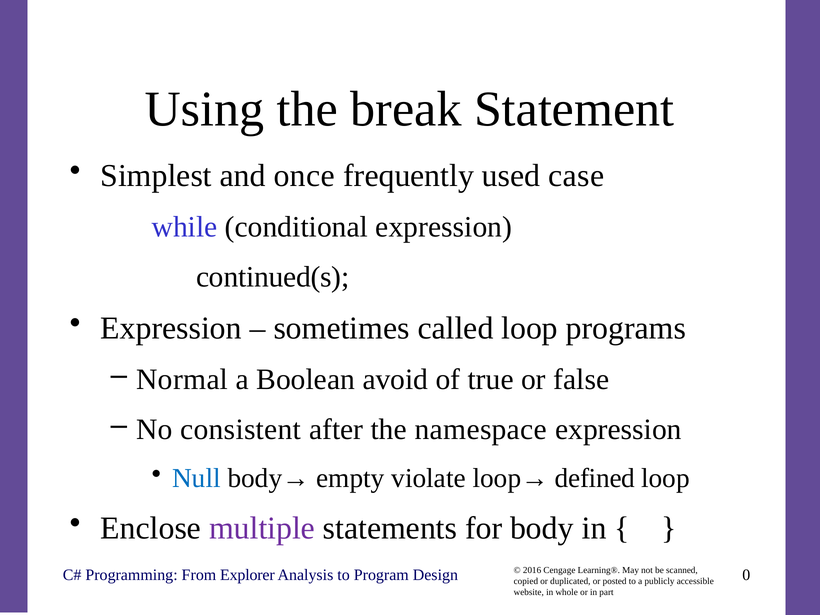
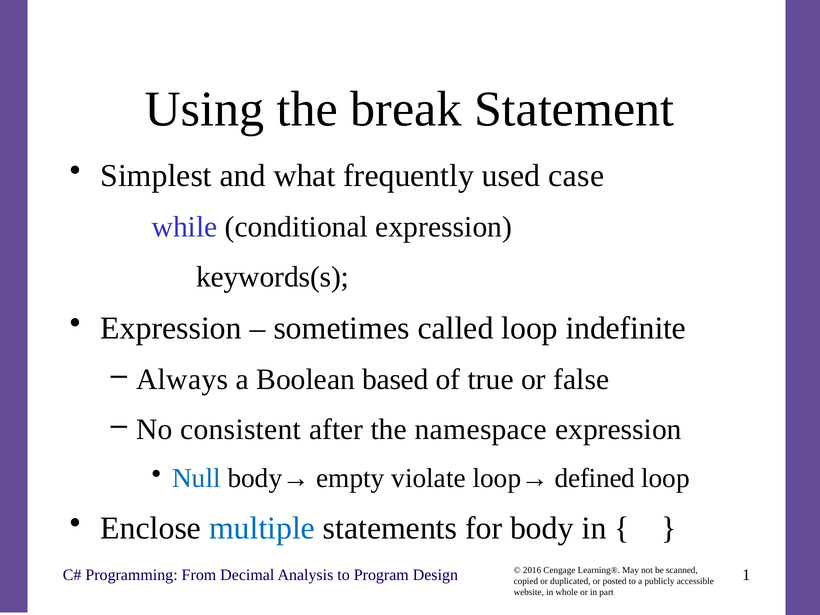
once: once -> what (304, 176)
continued(s: continued(s -> keywords(s (273, 277)
programs: programs -> indefinite (626, 328)
Normal: Normal -> Always (182, 379)
avoid: avoid -> based (396, 379)
multiple colour: purple -> blue (262, 528)
Explorer: Explorer -> Decimal (247, 575)
0: 0 -> 1 (746, 575)
